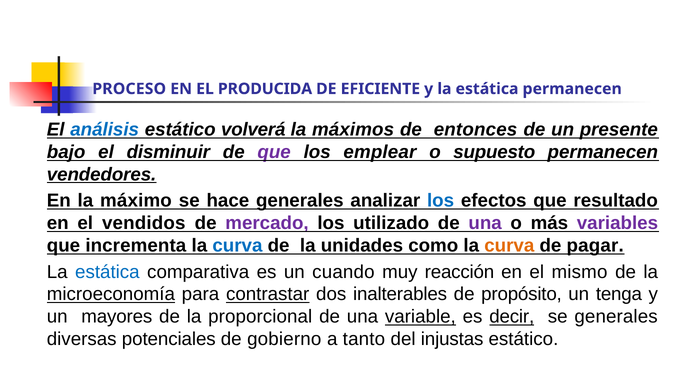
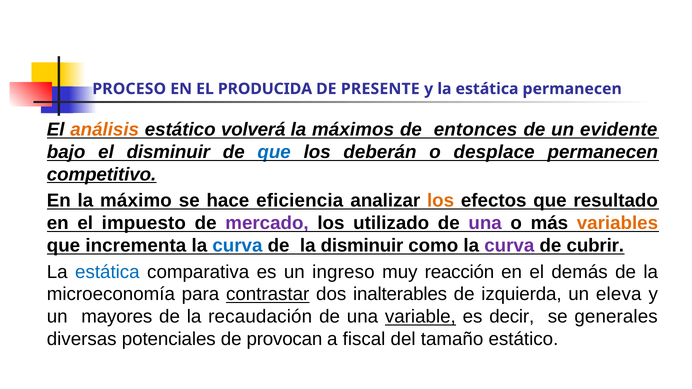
EFICIENTE: EFICIENTE -> PRESENTE (380, 89)
análisis colour: blue -> orange (105, 130)
presente: presente -> evidente (619, 130)
que colour: purple -> blue (274, 152)
emplear: emplear -> deberán (380, 152)
supuesto: supuesto -> desplace (494, 152)
vendedores: vendedores -> competitivo (102, 175)
hace generales: generales -> eficiencia (300, 201)
los colour: blue -> orange (441, 201)
vendidos: vendidos -> impuesto (144, 223)
variables colour: purple -> orange (617, 223)
la unidades: unidades -> disminuir (362, 246)
curva colour: orange -> purple (509, 246)
pagar: pagar -> cubrir (595, 246)
cuando: cuando -> ingreso (343, 272)
mismo: mismo -> demás (580, 272)
microeconomía underline: present -> none (111, 294)
propósito: propósito -> izquierda (521, 294)
tenga: tenga -> eleva (619, 294)
proporcional: proporcional -> recaudación (260, 317)
decir underline: present -> none (512, 317)
gobierno: gobierno -> provocan (284, 339)
tanto: tanto -> fiscal (364, 339)
injustas: injustas -> tamaño (452, 339)
